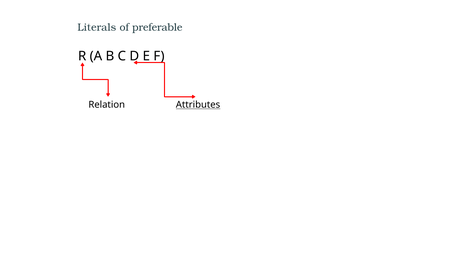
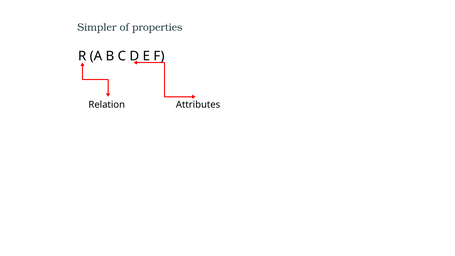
Literals: Literals -> Simpler (97, 27)
preferable: preferable -> properties (157, 27)
Attributes underline: present -> none (198, 105)
